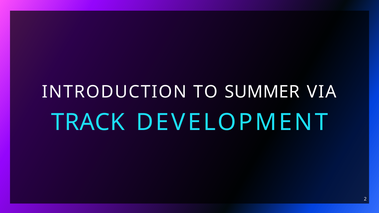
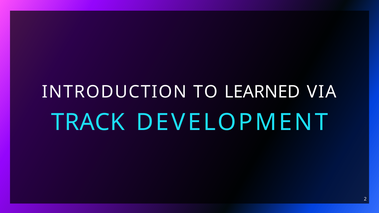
SUMMER: SUMMER -> LEARNED (262, 92)
